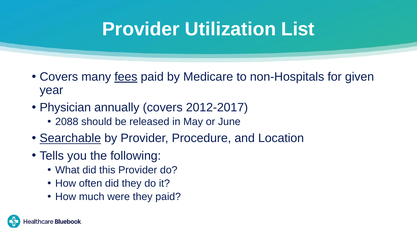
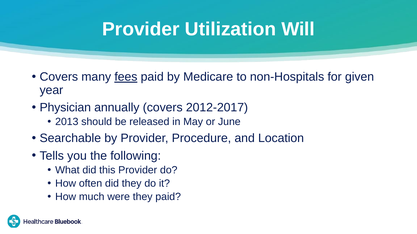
List: List -> Will (298, 29)
2088: 2088 -> 2013 (67, 122)
Searchable underline: present -> none (70, 139)
